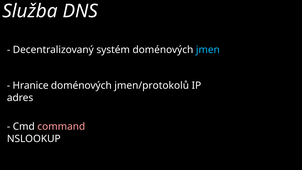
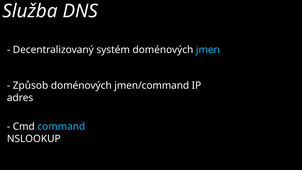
Hranice: Hranice -> Způsob (31, 86)
jmen/protokolů: jmen/protokolů -> jmen/command (152, 86)
command colour: pink -> light blue (61, 127)
